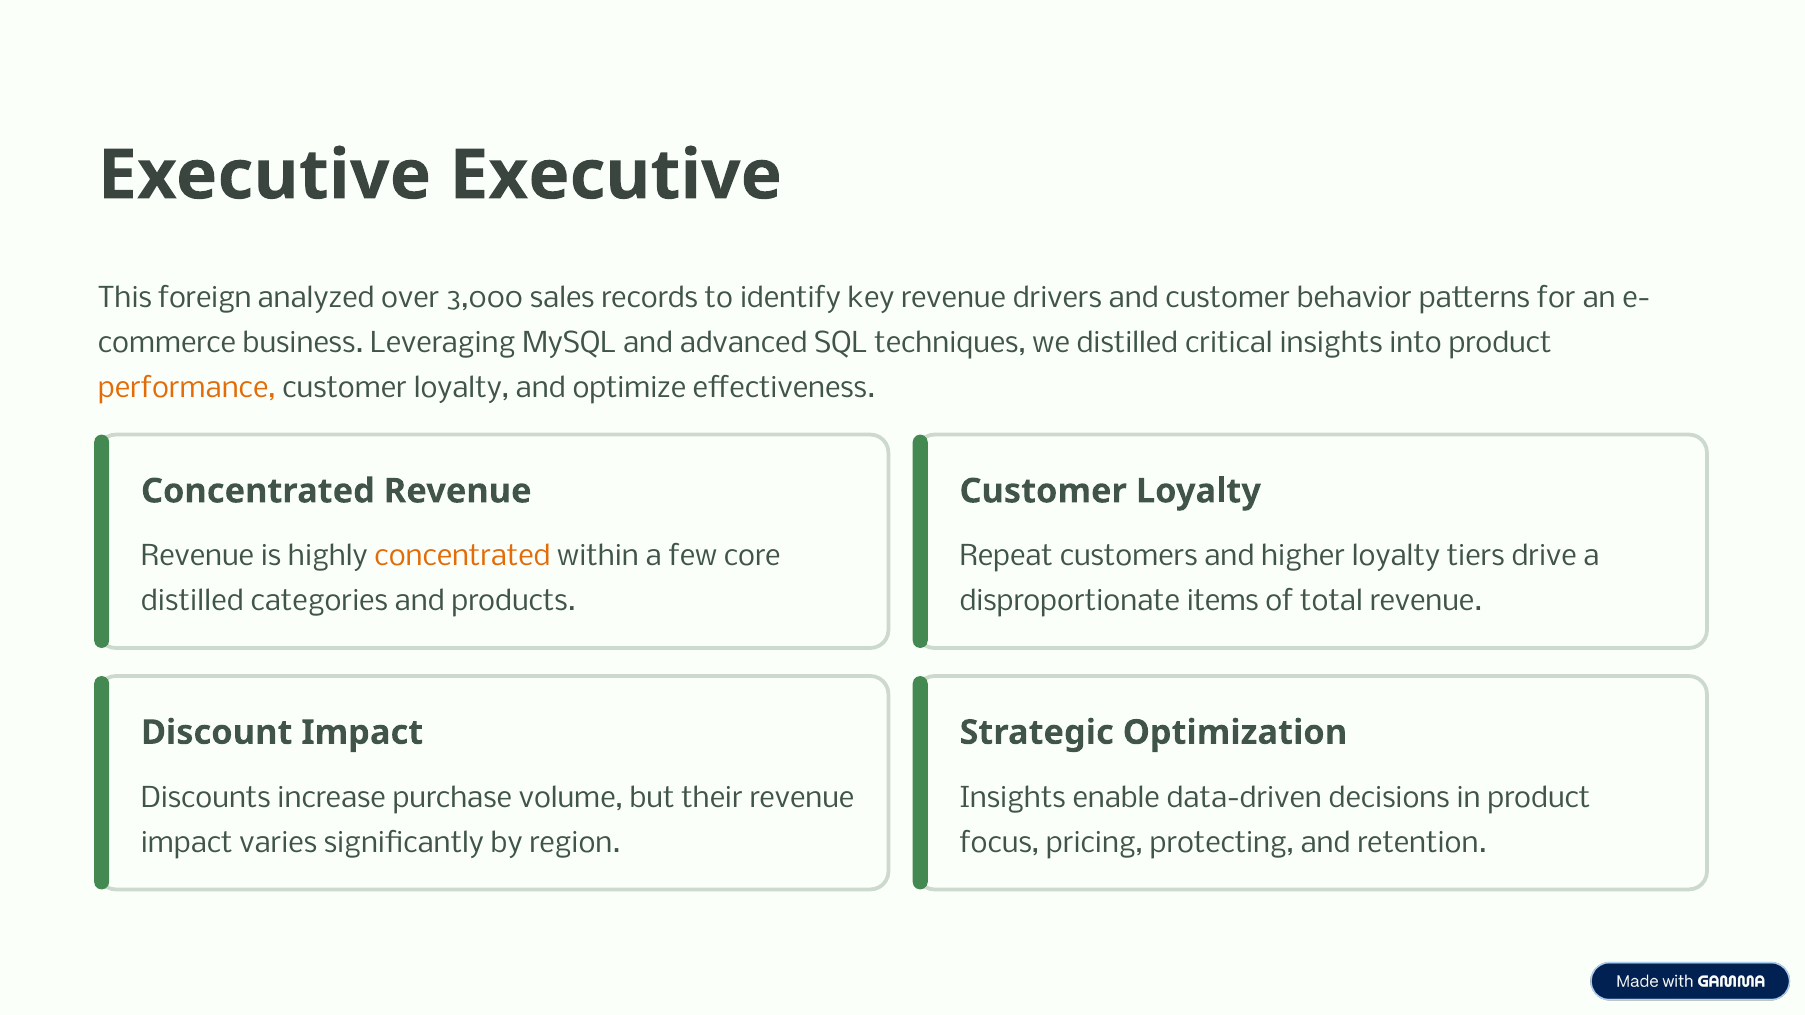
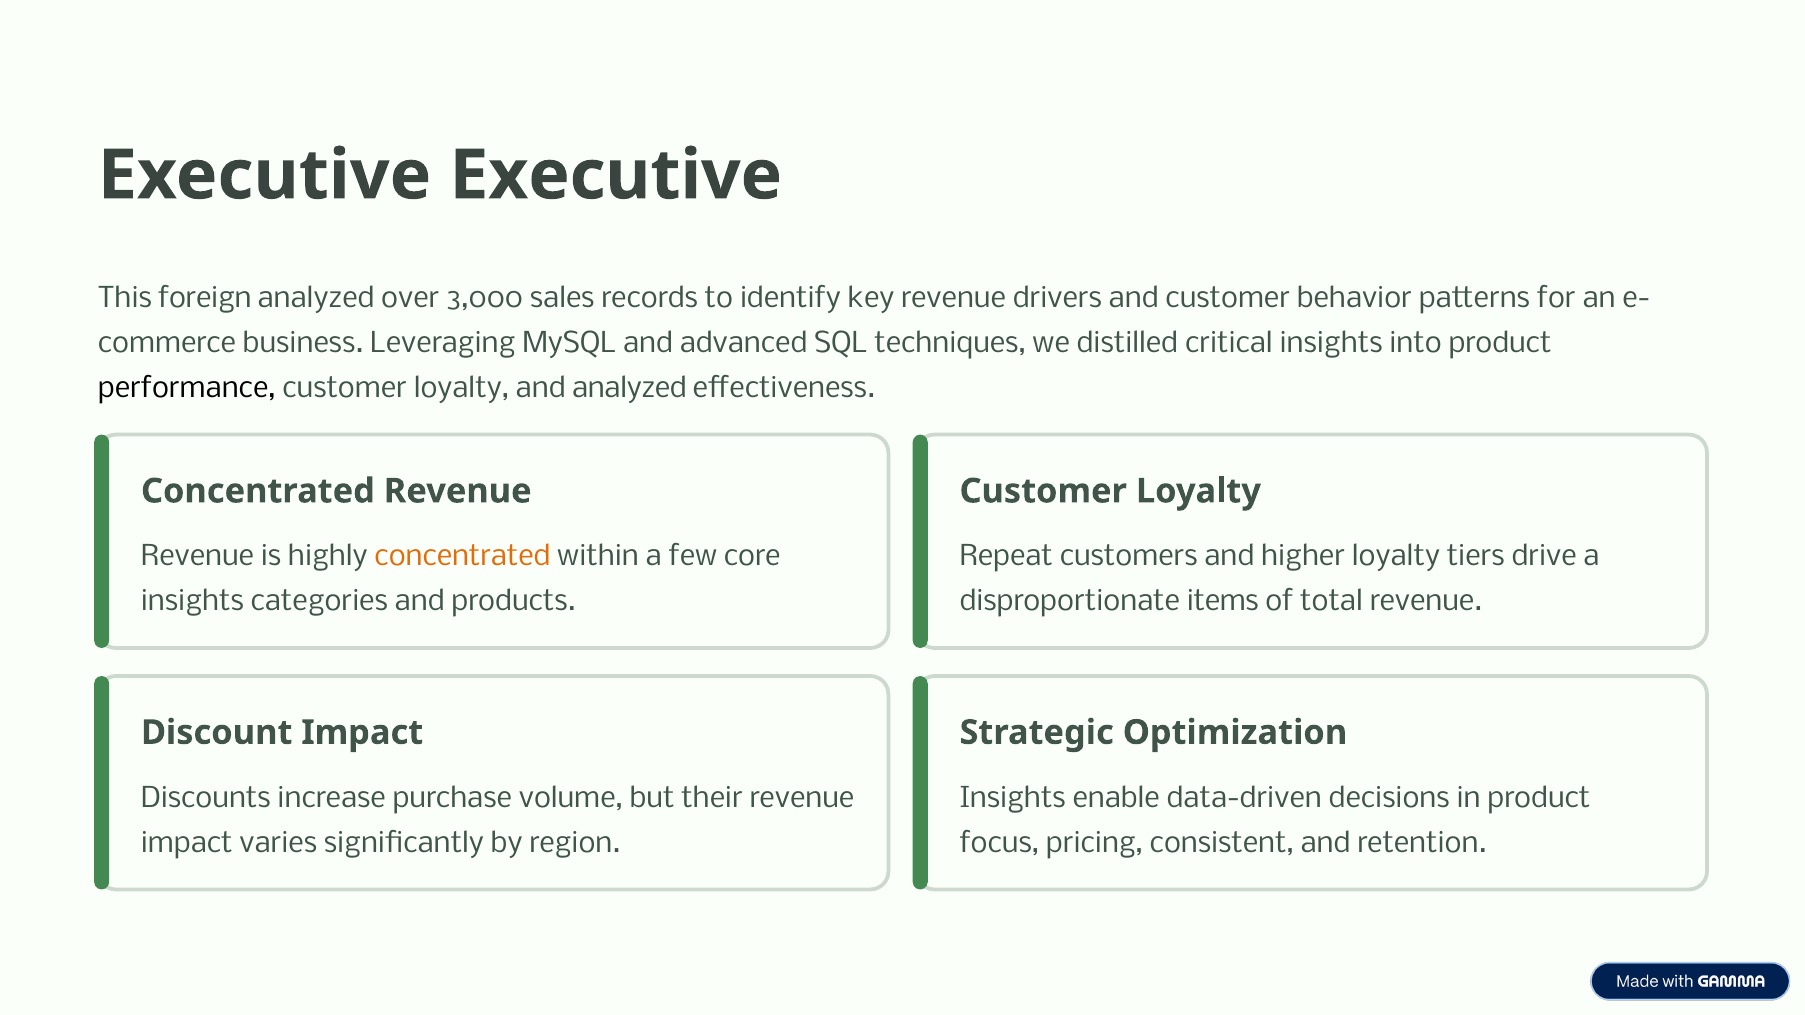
performance colour: orange -> black (187, 388)
and optimize: optimize -> analyzed (629, 388)
distilled: distilled -> insights (192, 602)
protecting: protecting -> consistent (1222, 843)
